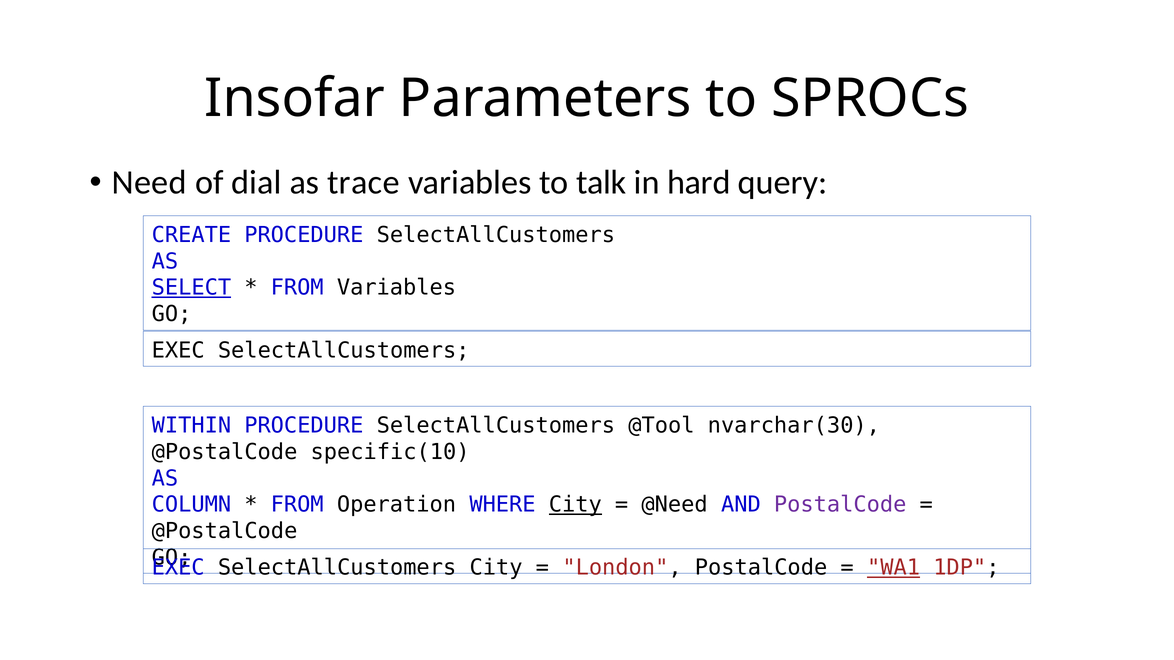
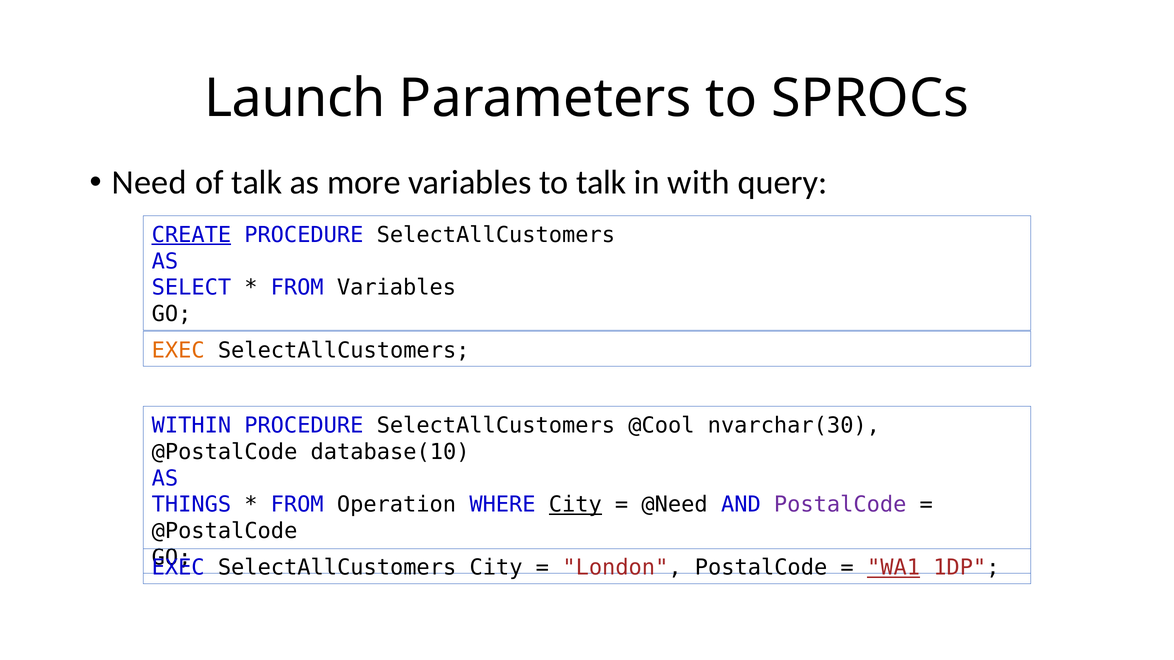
Insofar: Insofar -> Launch (295, 99)
of dial: dial -> talk (257, 183)
trace: trace -> more (364, 183)
hard: hard -> with (699, 183)
CREATE underline: none -> present (191, 235)
SELECT underline: present -> none (191, 288)
EXEC colour: black -> orange (178, 351)
@Tool: @Tool -> @Cool (661, 426)
specific(10: specific(10 -> database(10 (390, 452)
COLUMN: COLUMN -> THINGS (191, 505)
